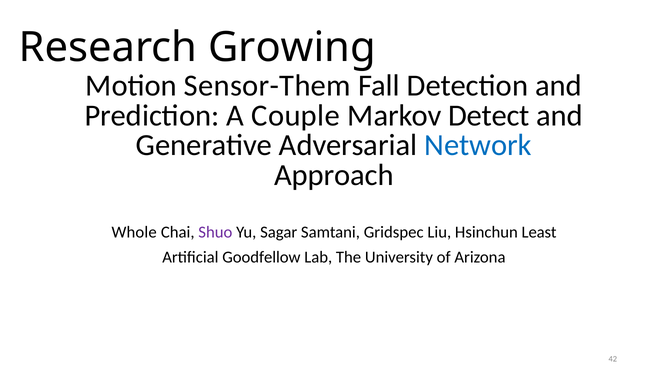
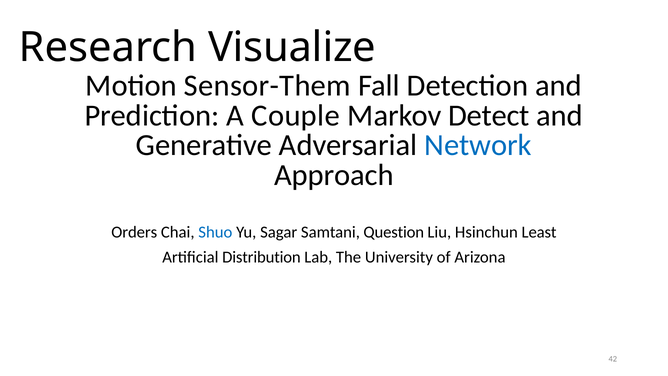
Growing: Growing -> Visualize (292, 47)
Whole: Whole -> Orders (134, 232)
Shuo colour: purple -> blue (215, 232)
Gridspec: Gridspec -> Question (394, 232)
Goodfellow: Goodfellow -> Distribution (261, 257)
